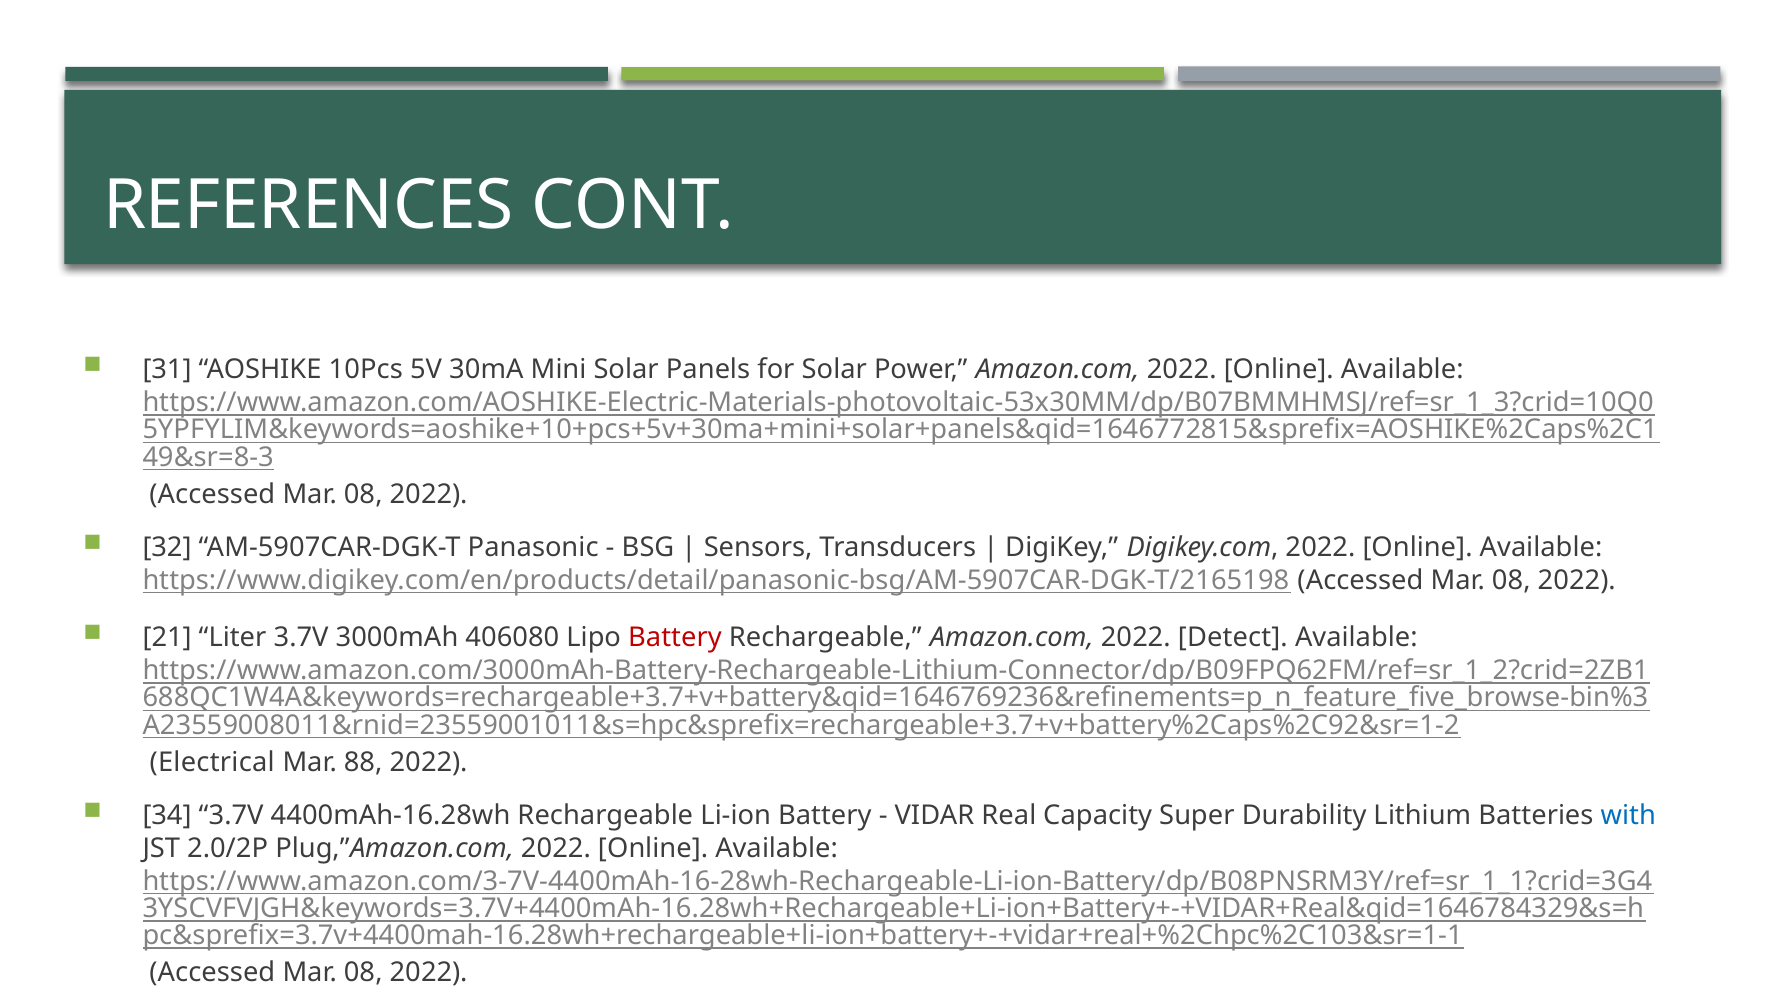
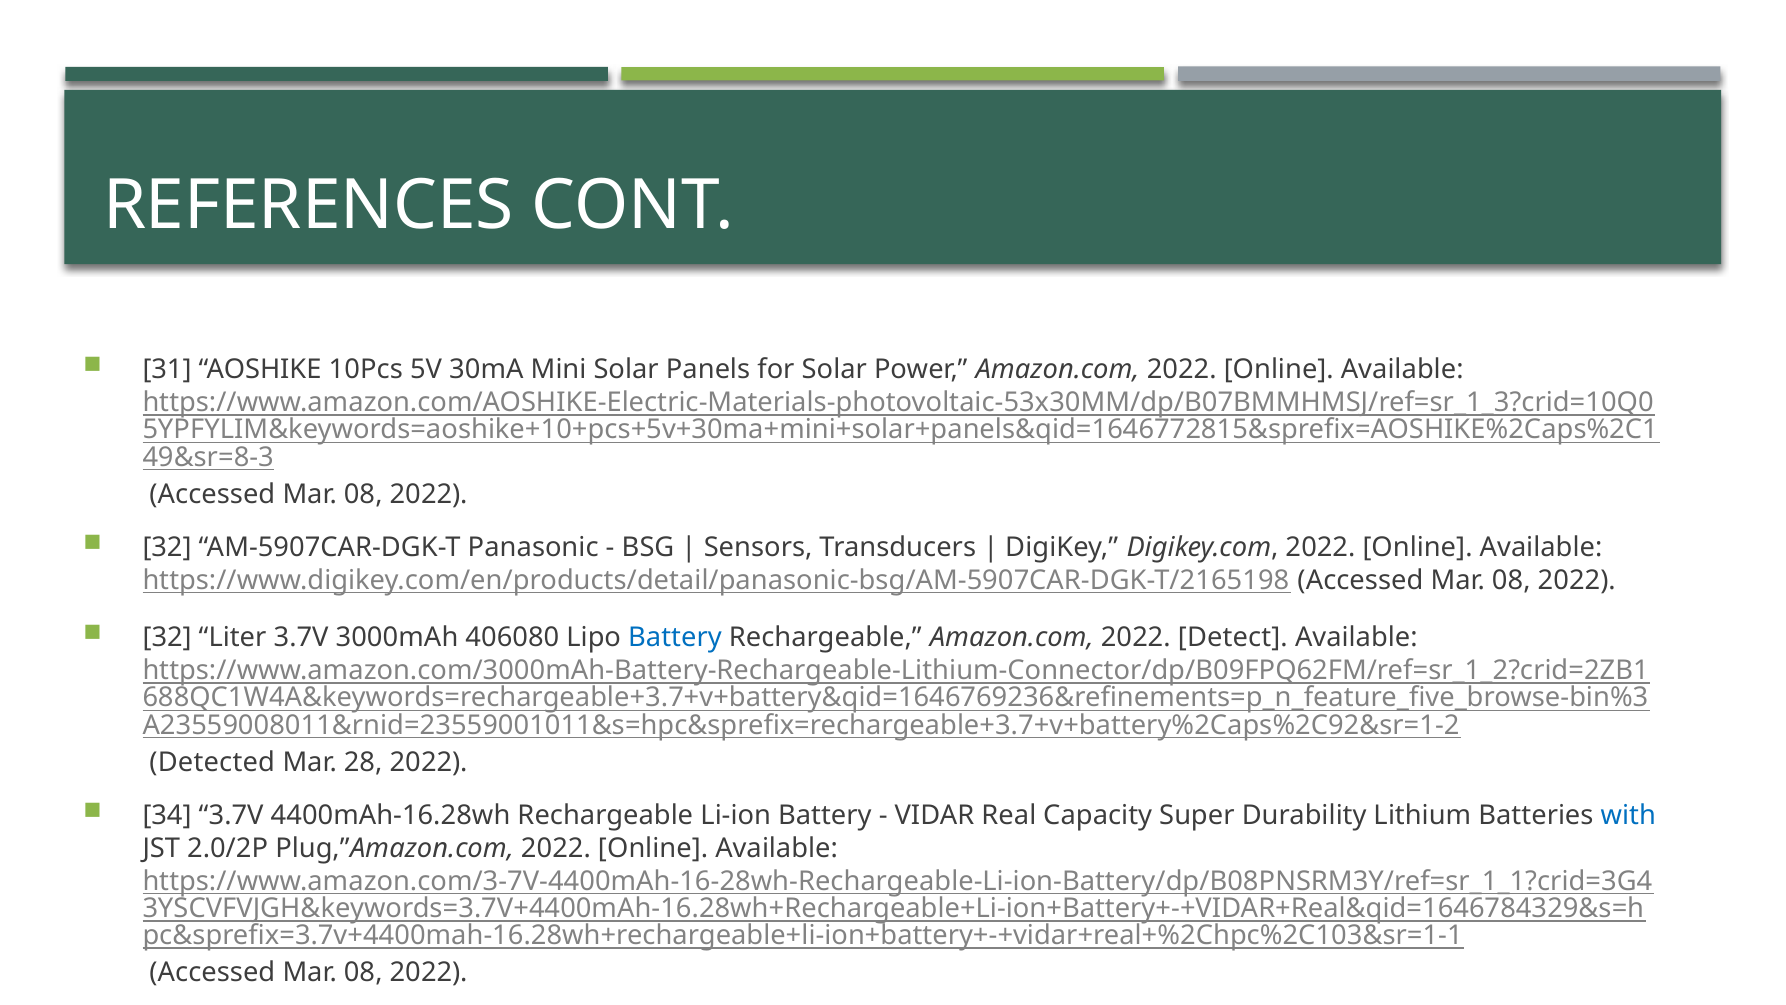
21: 21 -> 32 (167, 638)
Battery colour: red -> blue (675, 638)
Electrical: Electrical -> Detected (212, 762)
88: 88 -> 28 (363, 762)
